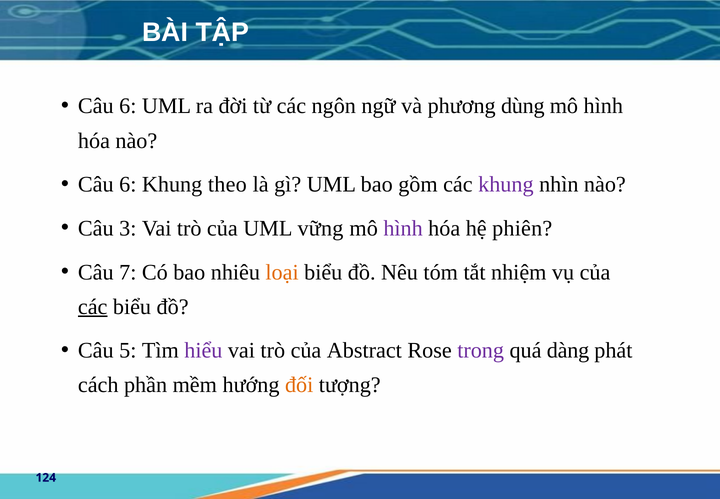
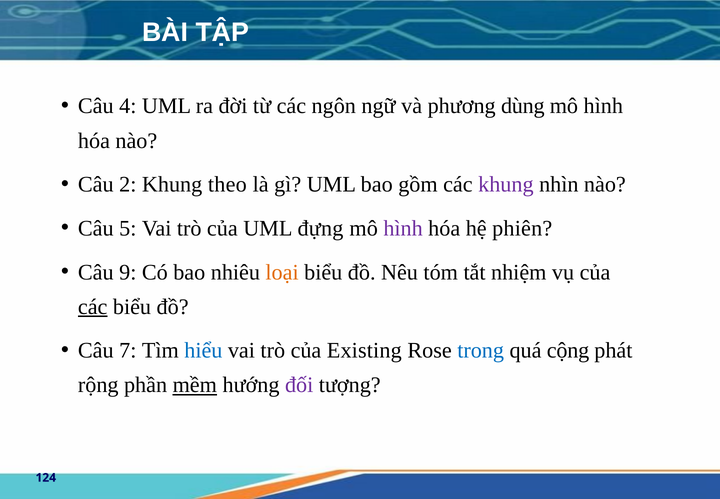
6: 6 -> 4 (128, 106)
6: 6 -> 2 (128, 184)
3: 3 -> 5 (128, 228)
vững: vững -> đựng (320, 228)
7: 7 -> 9 (128, 272)
5: 5 -> 7 (128, 350)
hiểu colour: purple -> blue (203, 350)
Abstract: Abstract -> Existing (364, 350)
trong colour: purple -> blue (481, 350)
dàng: dàng -> cộng (568, 350)
cách: cách -> rộng (98, 385)
mềm underline: none -> present (195, 385)
đối colour: orange -> purple (299, 385)
